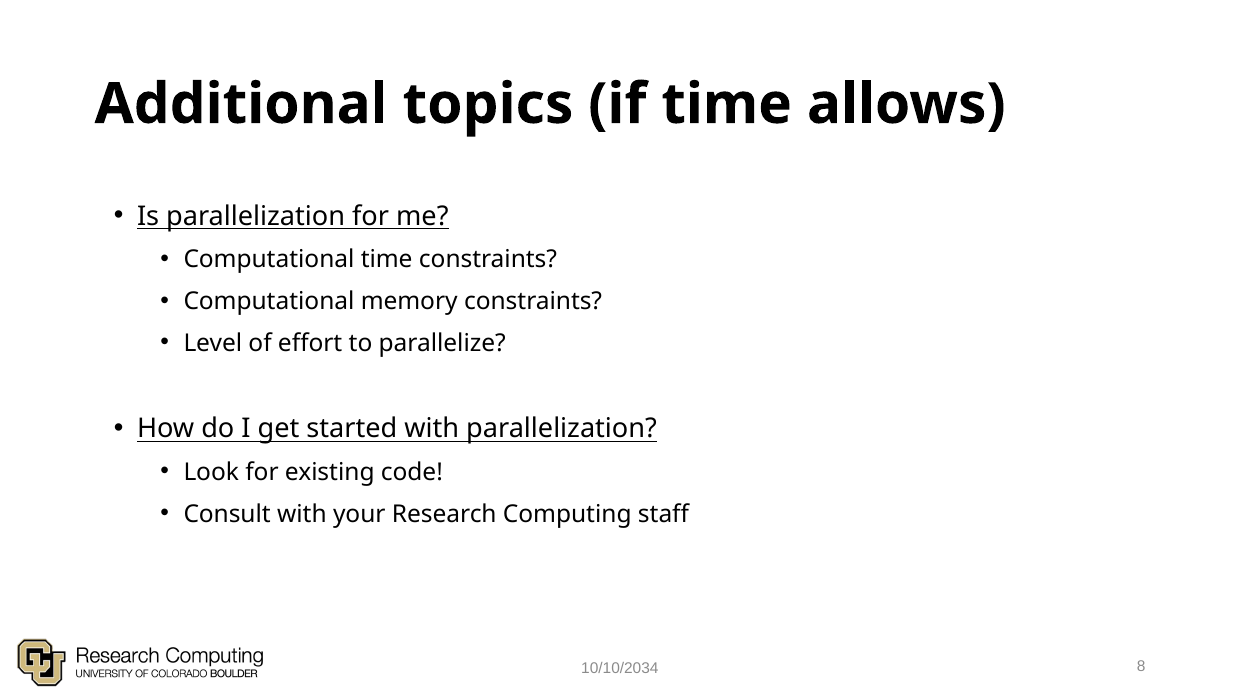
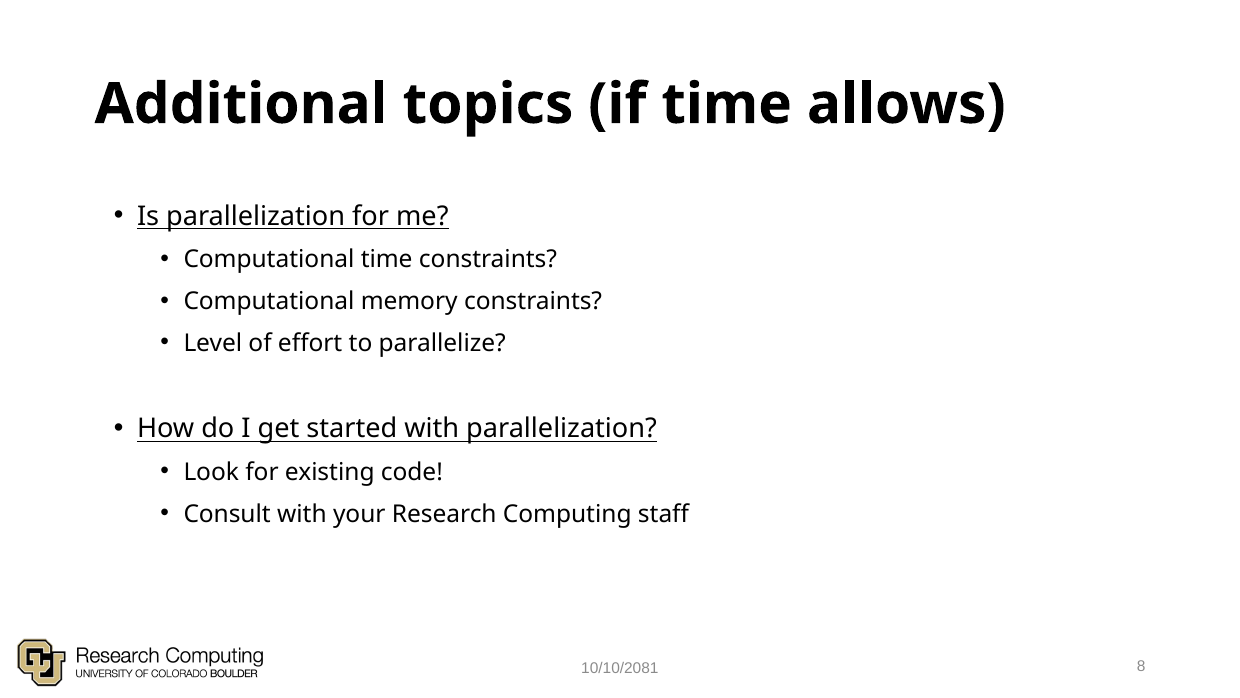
10/10/2034: 10/10/2034 -> 10/10/2081 (620, 668)
